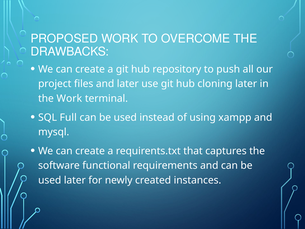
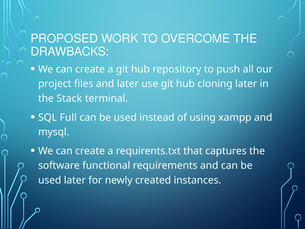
the Work: Work -> Stack (69, 98)
